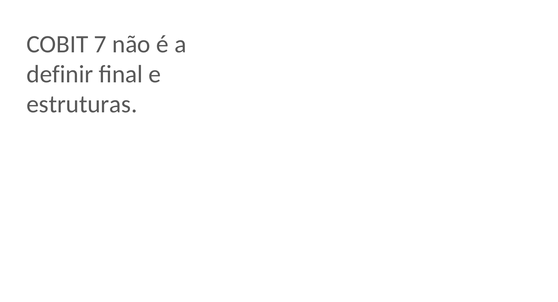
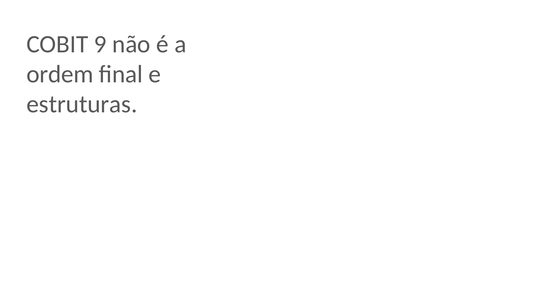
7: 7 -> 9 (100, 44)
definir: definir -> ordem (60, 74)
